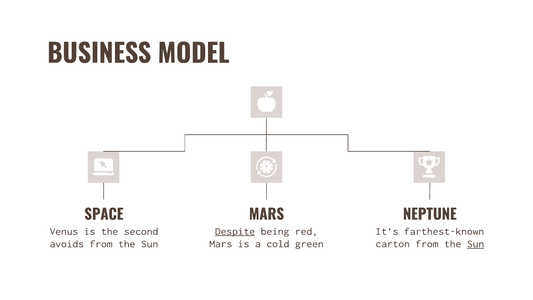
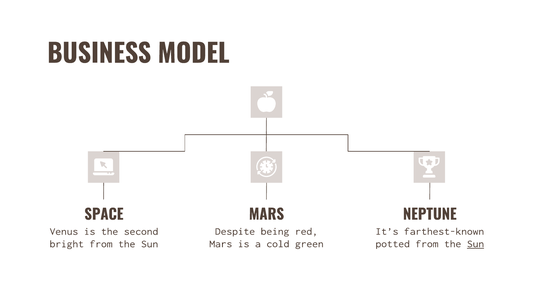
Despite underline: present -> none (235, 231)
carton: carton -> potted (393, 244)
avoids: avoids -> bright (67, 244)
